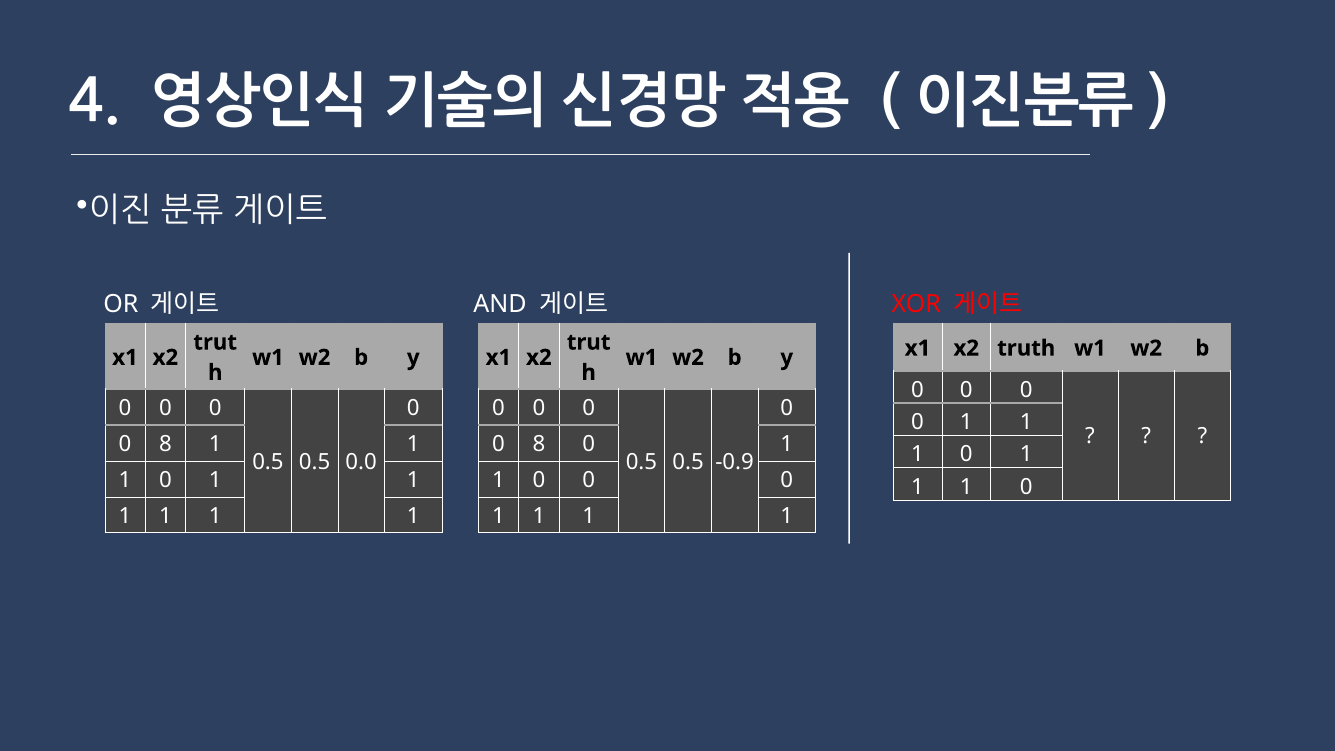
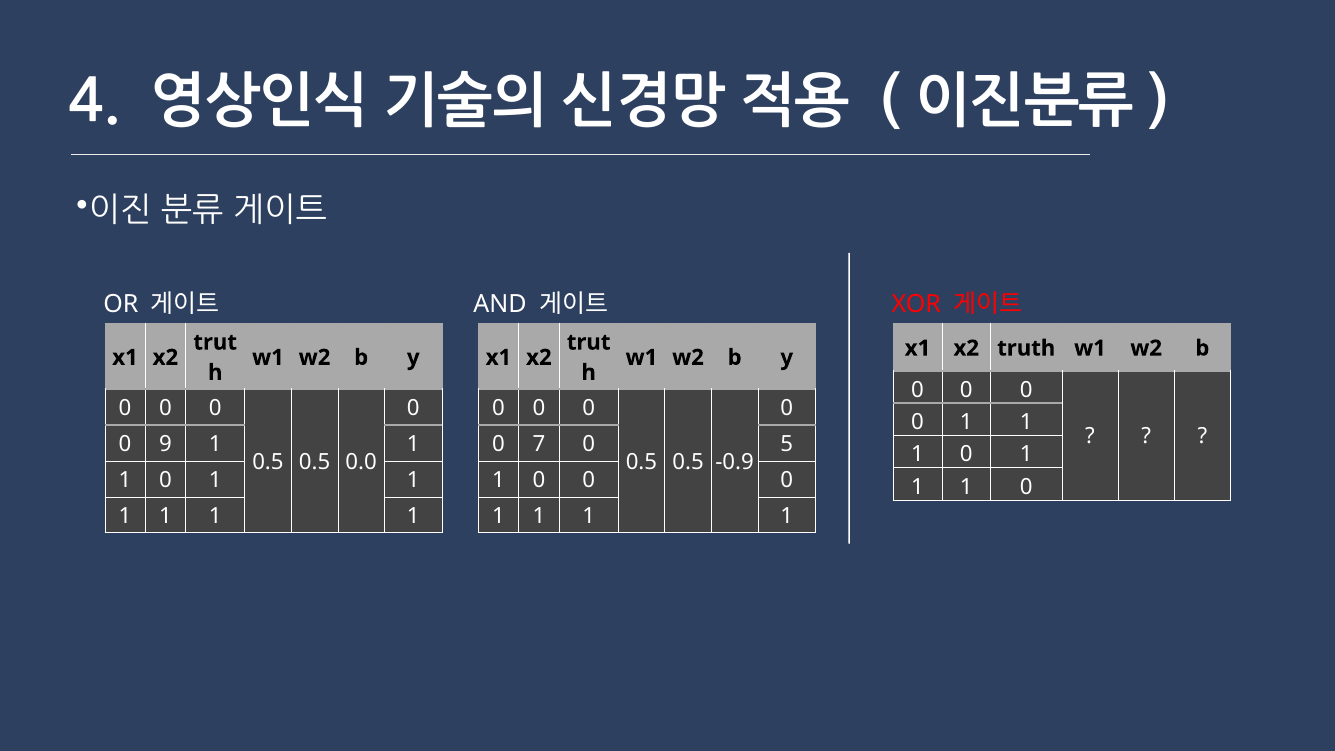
8: 8 -> 9 (165, 444)
8: 8 -> 7 (539, 444)
1: 1 -> 5 (787, 444)
